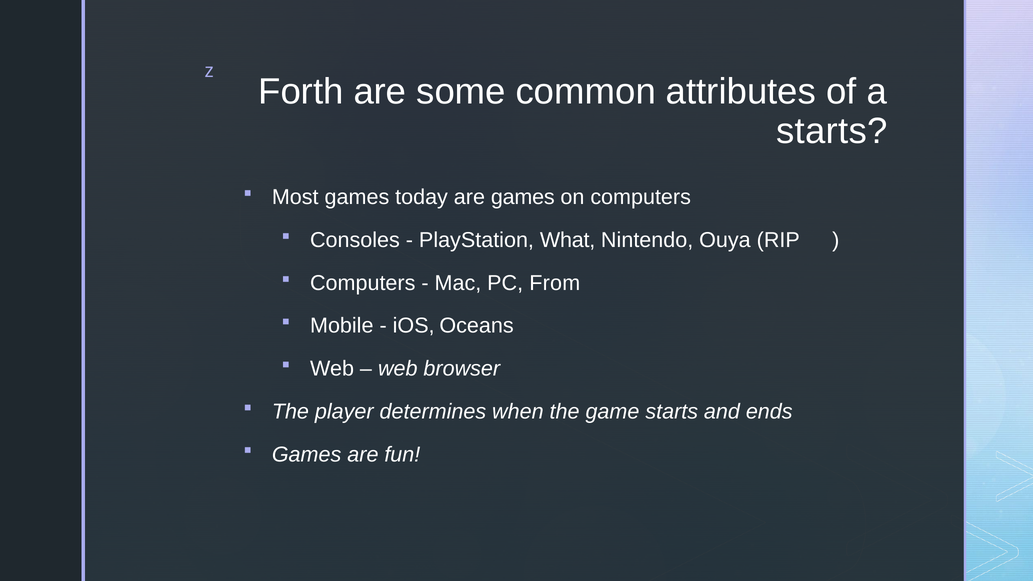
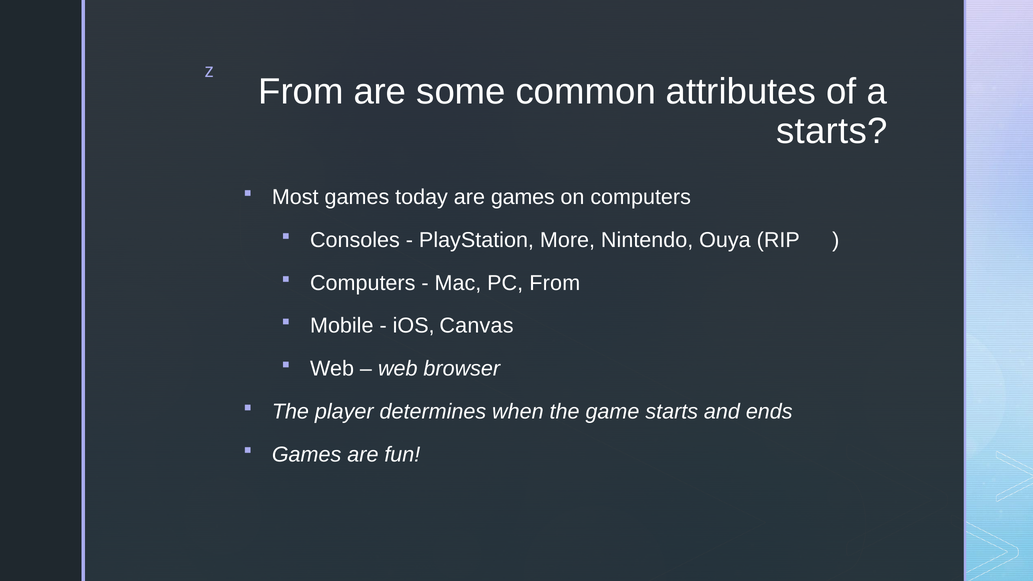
Forth: Forth -> From (301, 92)
What: What -> More (567, 240)
Oceans: Oceans -> Canvas (476, 326)
